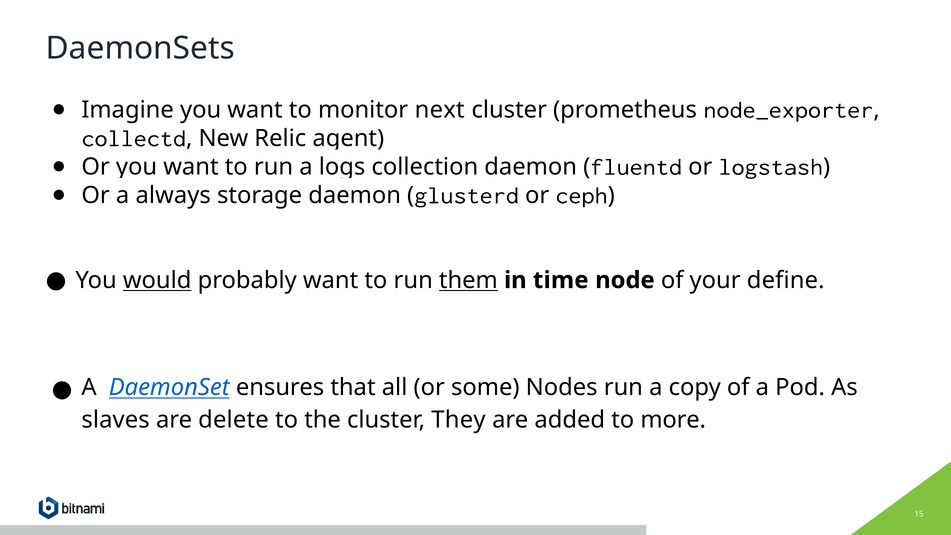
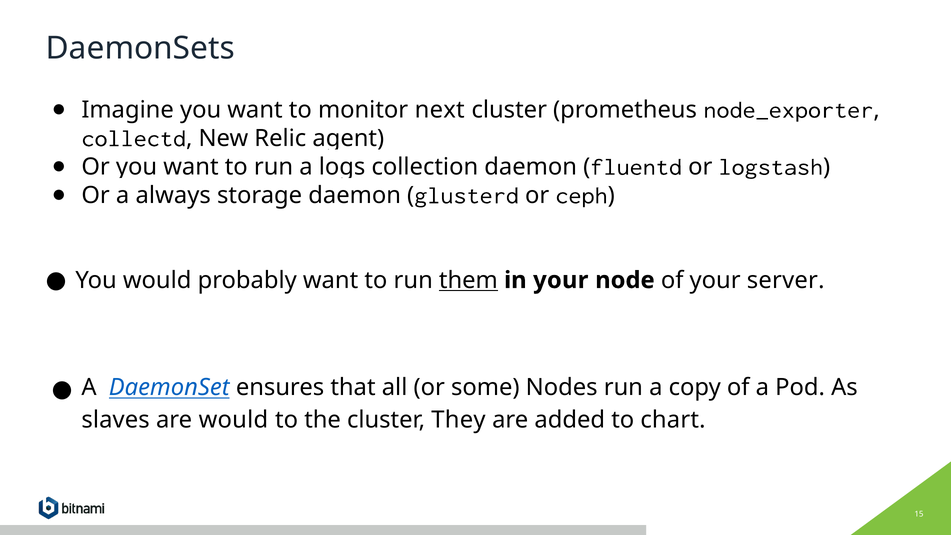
would underline: present -> none (157, 280)
in time: time -> your (561, 280)
define: define -> server (786, 280)
are delete: delete -> would (233, 420)
more: more -> chart (673, 420)
